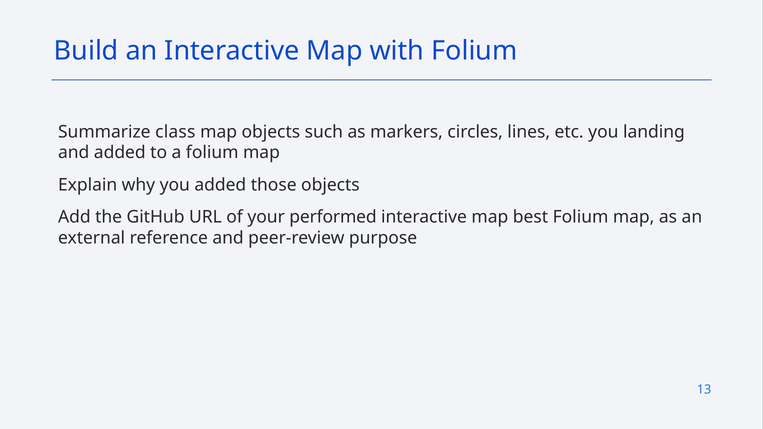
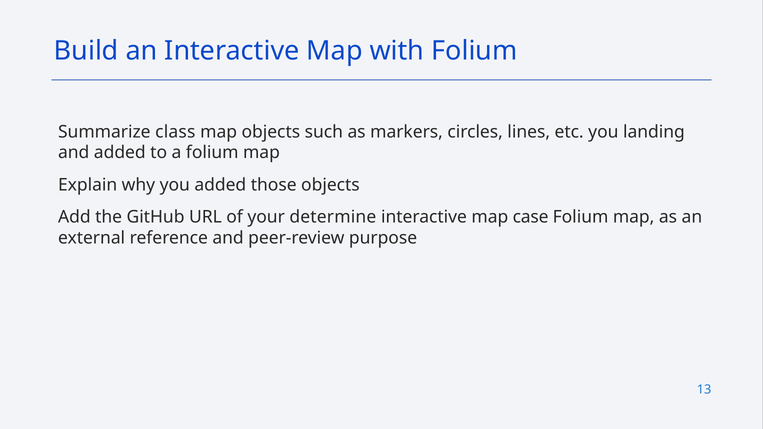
performed: performed -> determine (333, 217)
best: best -> case (531, 217)
